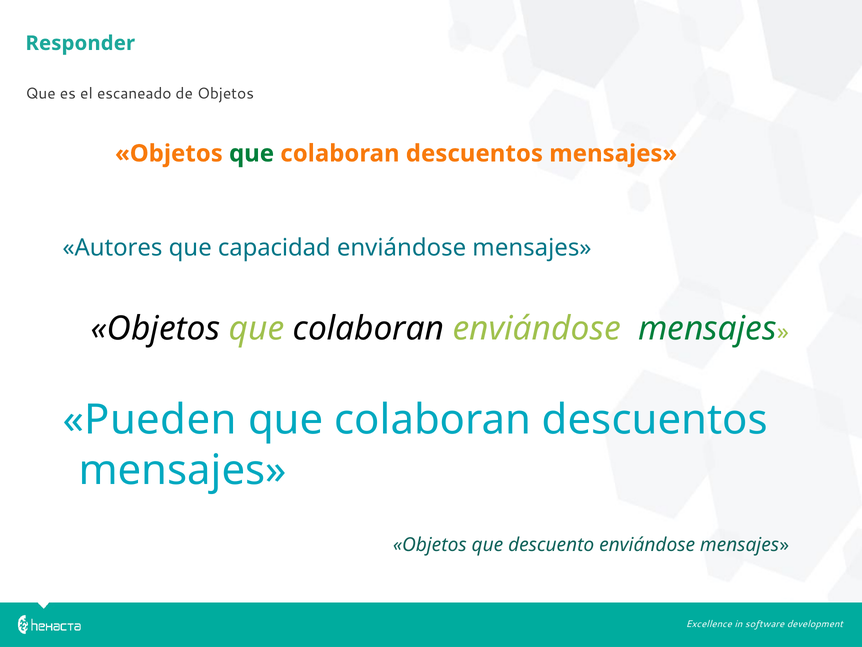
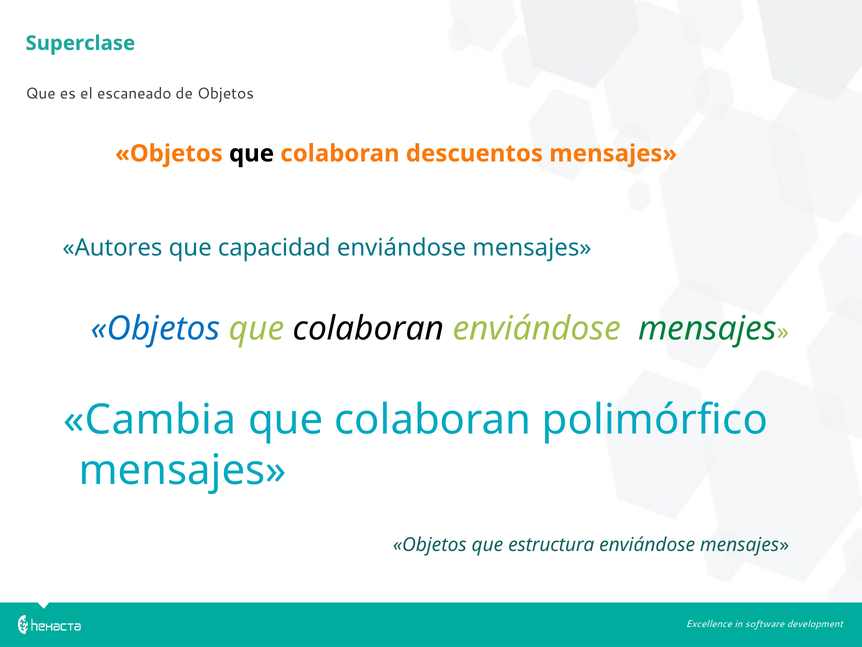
Responder: Responder -> Superclase (80, 43)
que colour: green -> black (252, 153)
Objetos colour: black -> blue (156, 328)
Pueden: Pueden -> Cambia (150, 420)
descuentos: descuentos -> polimórfico (655, 420)
descuento: descuento -> estructura (551, 545)
